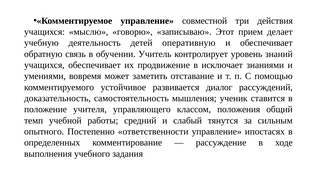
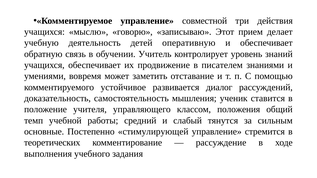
исключает: исключает -> писателем (222, 65)
опытного: опытного -> основные (44, 132)
ответственности: ответственности -> стимулирующей (153, 132)
ипостасях: ипостасях -> стремится (265, 132)
определенных: определенных -> теоретических (52, 143)
